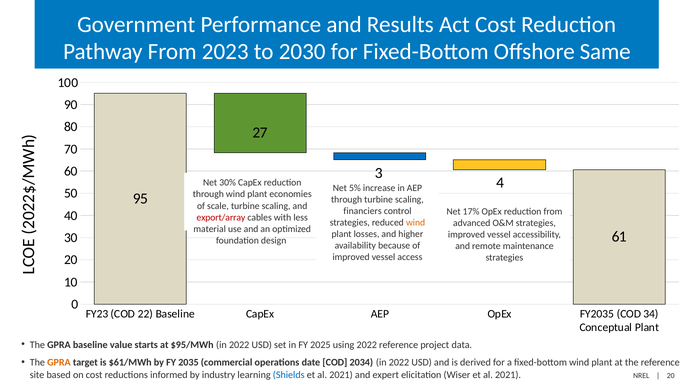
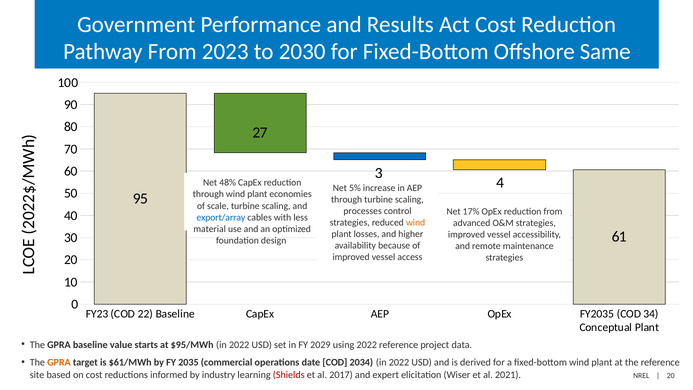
30%: 30% -> 48% (228, 183)
financiers: financiers -> processes (363, 211)
export/array colour: red -> blue (221, 217)
2025: 2025 -> 2029 (320, 345)
Shields colour: blue -> red (289, 375)
2021: 2021 -> 2017 (341, 375)
